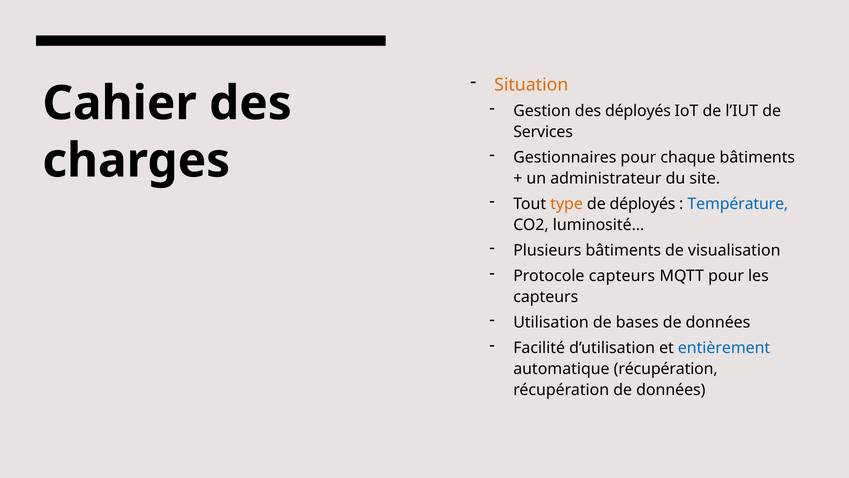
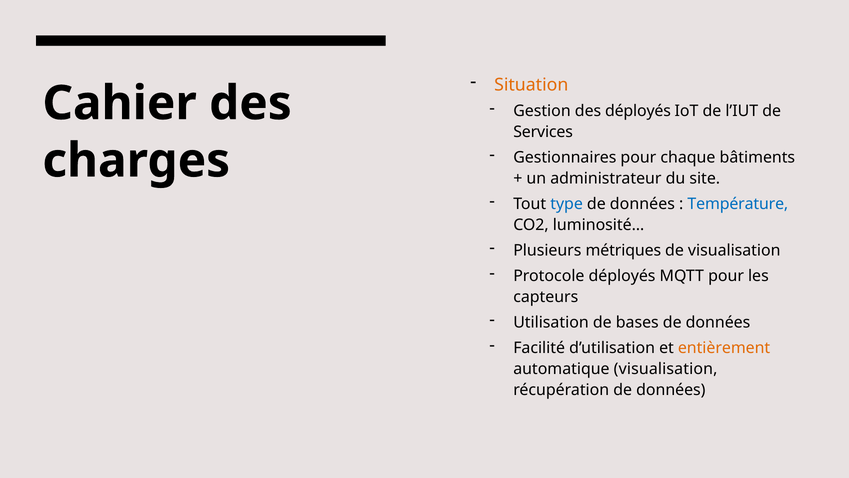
type colour: orange -> blue (567, 204)
déployés: déployés -> données (642, 204)
Plusieurs bâtiments: bâtiments -> métriques (623, 250)
Protocole capteurs: capteurs -> déployés (622, 276)
entièrement colour: blue -> orange (724, 348)
automatique récupération: récupération -> visualisation (666, 369)
